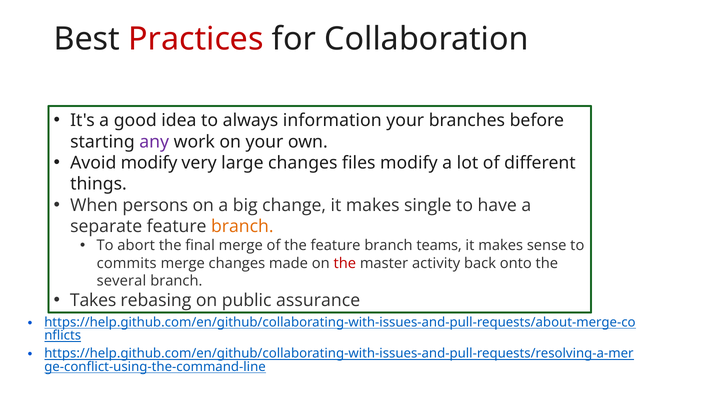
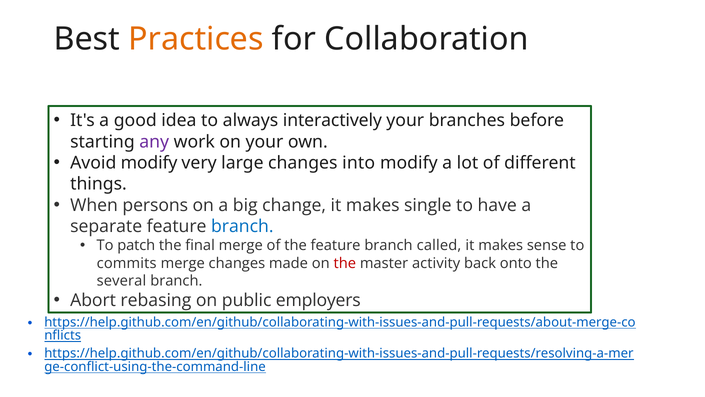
Practices colour: red -> orange (196, 39)
information: information -> interactively (332, 120)
files: files -> into (359, 163)
branch colour: orange -> blue (242, 226)
abort: abort -> patch (136, 245)
teams: teams -> called (439, 245)
Takes: Takes -> Abort (93, 300)
assurance: assurance -> employers (318, 300)
